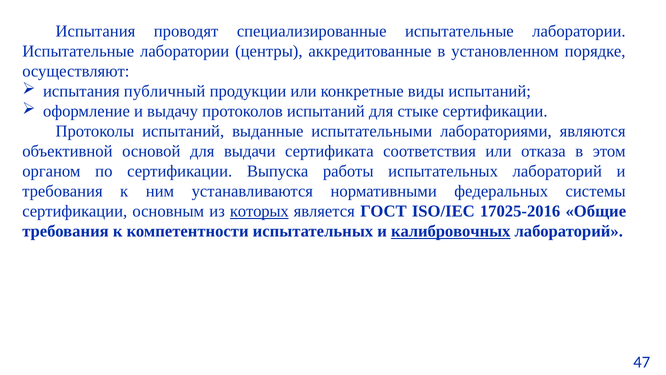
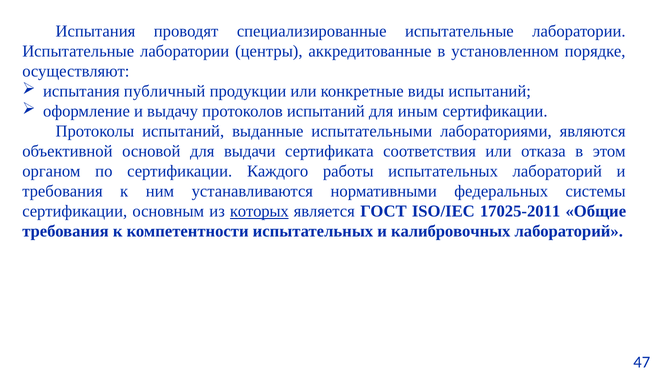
стыке: стыке -> иным (418, 111)
Выпуска: Выпуска -> Каждого (278, 171)
17025-2016: 17025-2016 -> 17025-2011 (520, 211)
калибровочных underline: present -> none (451, 231)
